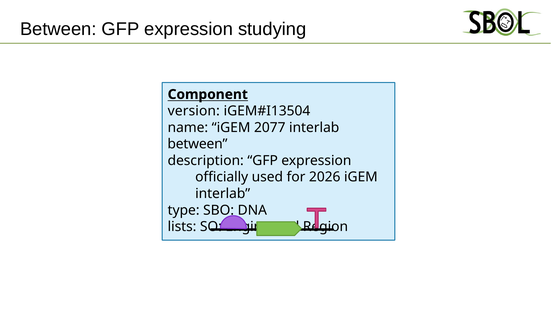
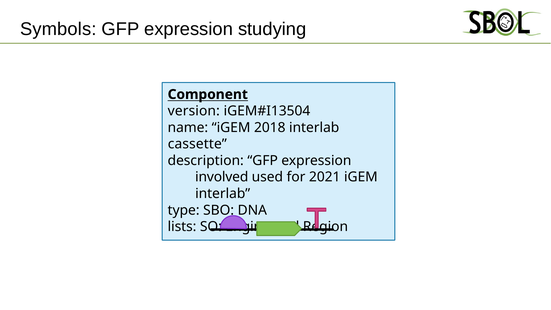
Between: Between -> Symbols (58, 29)
2077: 2077 -> 2018 (270, 127)
between: between -> cassette (197, 144)
officially: officially -> involved (222, 177)
2026: 2026 -> 2021 (325, 177)
